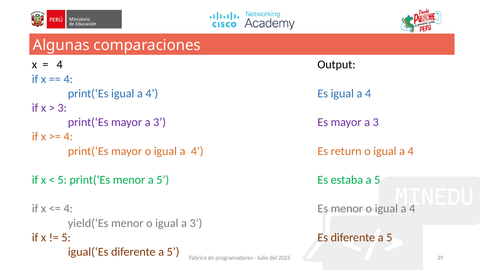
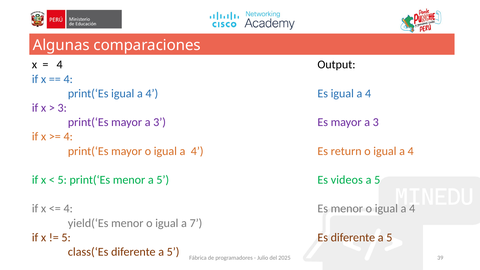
estaba: estaba -> videos (347, 180)
igual a 3: 3 -> 7 (196, 223)
igual(‘Es: igual(‘Es -> class(‘Es (88, 252)
